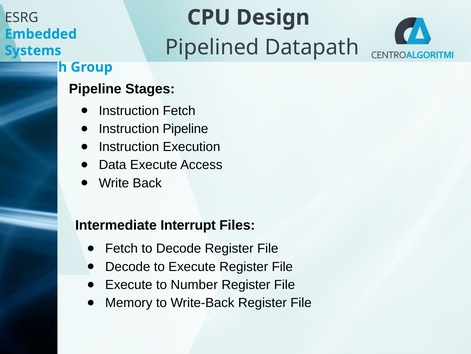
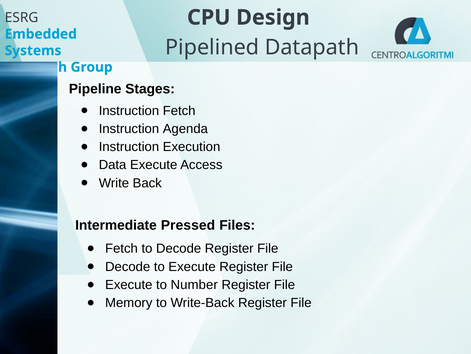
Instruction Pipeline: Pipeline -> Agenda (185, 129)
Interrupt: Interrupt -> Pressed (188, 225)
